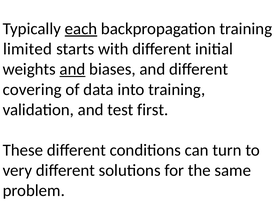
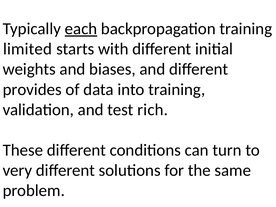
and underline: present -> none (72, 69)
covering: covering -> provides (32, 89)
first: first -> rich (153, 110)
